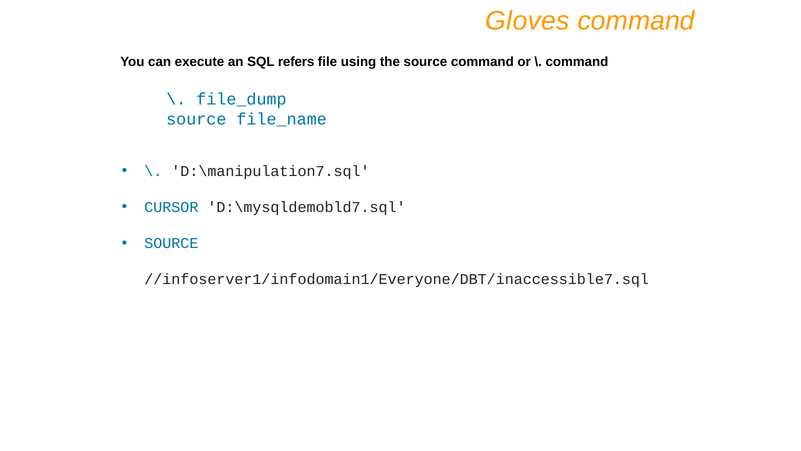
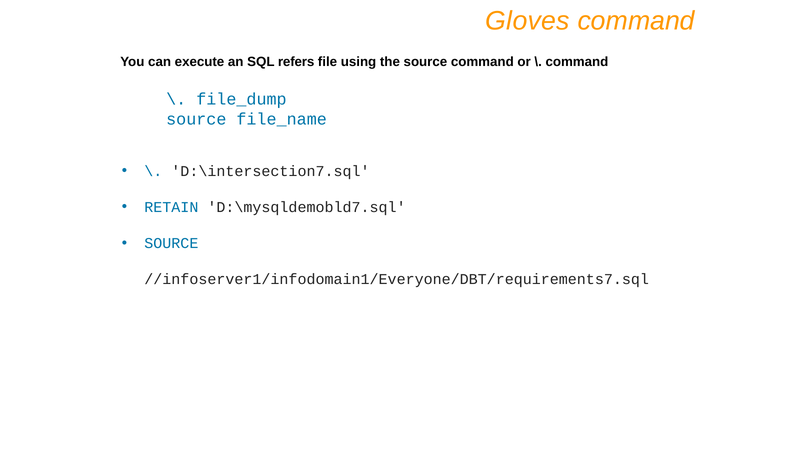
D:\manipulation7.sql: D:\manipulation7.sql -> D:\intersection7.sql (270, 171)
CURSOR: CURSOR -> RETAIN (171, 207)
//infoserver1/infodomain1/Everyone/DBT/inaccessible7.sql: //infoserver1/infodomain1/Everyone/DBT/inaccessible7.sql -> //infoserver1/infodomain1/Everyone/DBT/requirements7.sql (397, 279)
